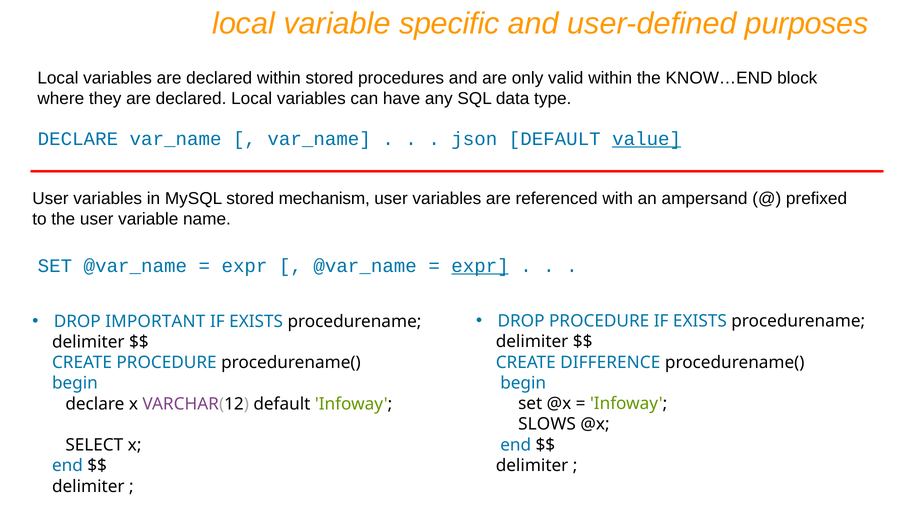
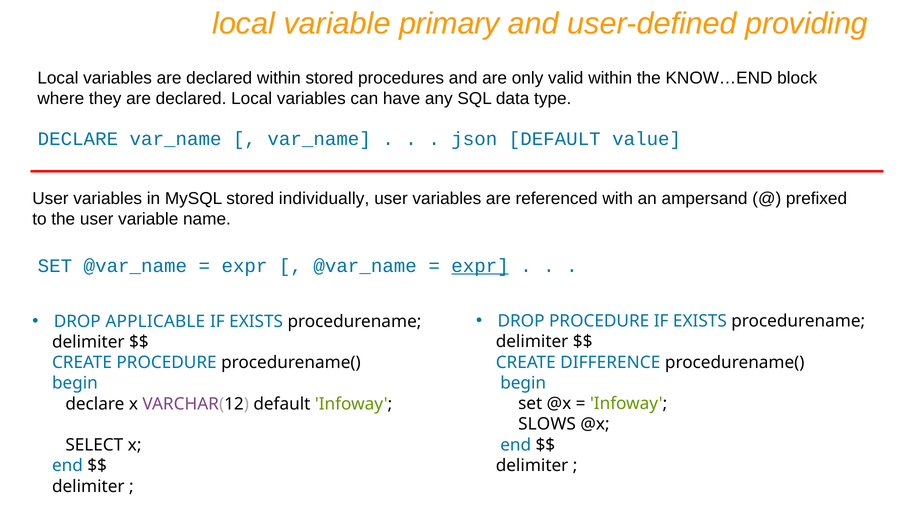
specific: specific -> primary (449, 24)
purposes: purposes -> providing (807, 24)
value underline: present -> none (647, 139)
mechanism: mechanism -> individually (324, 198)
IMPORTANT: IMPORTANT -> APPLICABLE (155, 321)
